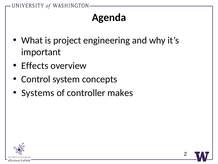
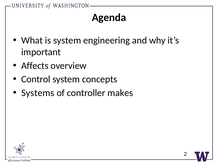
is project: project -> system (67, 40)
Effects: Effects -> Affects (35, 65)
